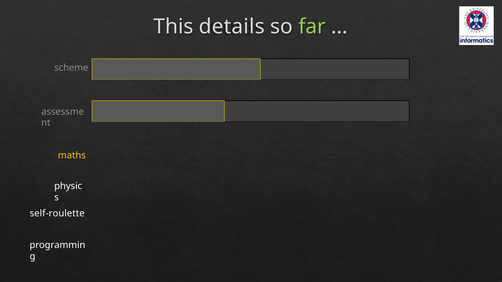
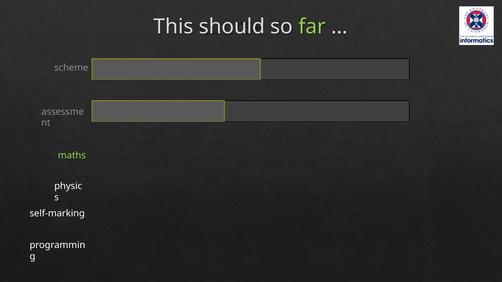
details: details -> should (232, 27)
maths colour: yellow -> light green (72, 156)
self-roulette: self-roulette -> self-marking (57, 214)
